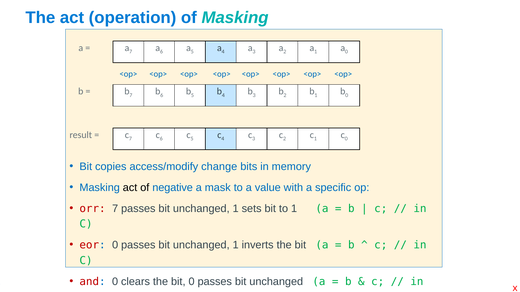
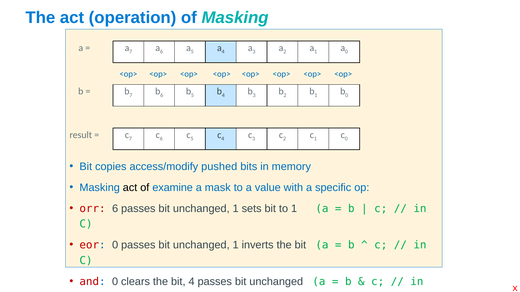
change: change -> pushed (219, 167)
negative: negative -> examine (173, 188)
orr 7: 7 -> 6 (115, 209)
bit 0: 0 -> 4 (192, 282)
